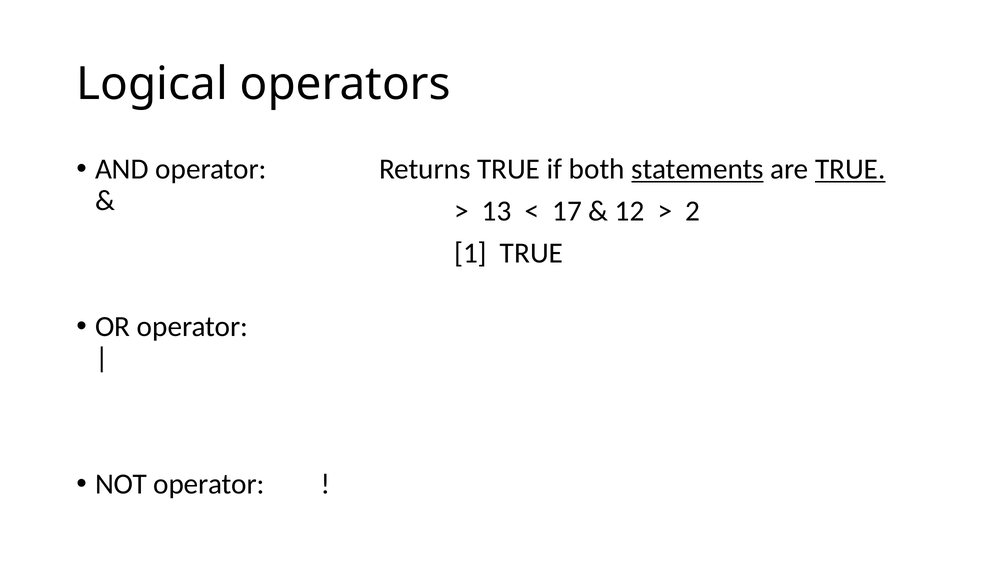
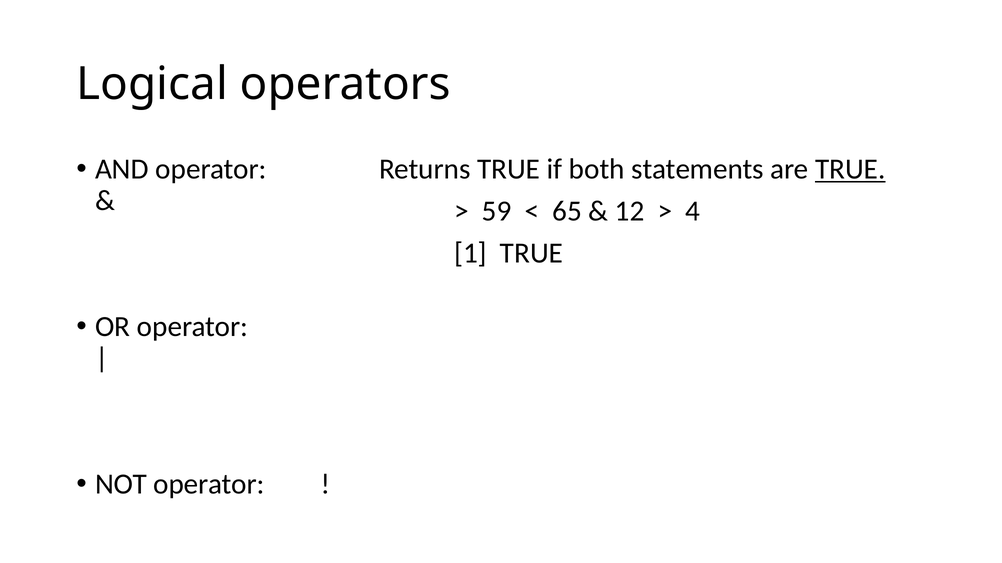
statements underline: present -> none (698, 169)
13: 13 -> 59 (497, 211)
17: 17 -> 65 (567, 211)
2: 2 -> 4 (693, 211)
